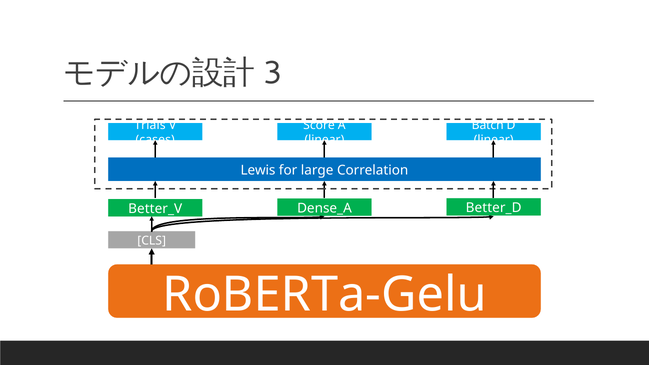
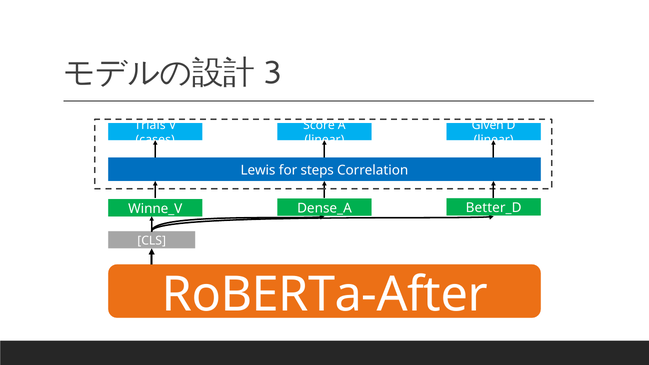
Batch: Batch -> Given (488, 125)
large: large -> steps (317, 170)
Better_V: Better_V -> Winne_V (155, 209)
RoBERTa-Gelu: RoBERTa-Gelu -> RoBERTa-After (325, 295)
